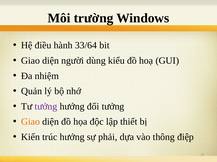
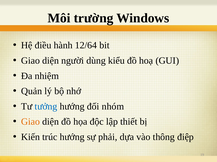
33/64: 33/64 -> 12/64 (86, 46)
tưởng colour: purple -> blue (46, 107)
đối tưởng: tưởng -> nhóm (113, 107)
